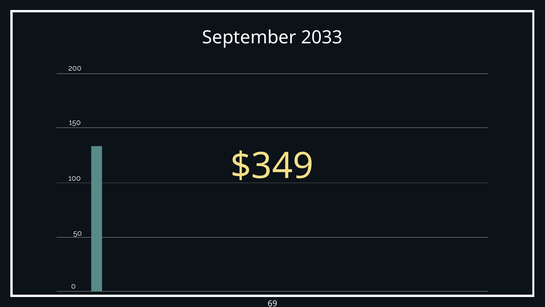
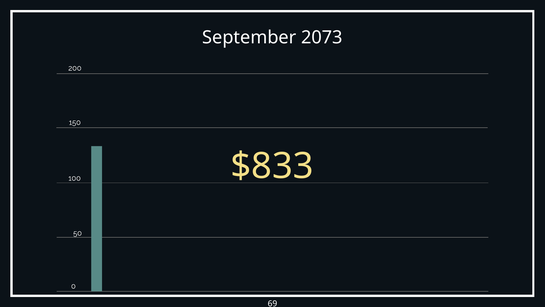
2033: 2033 -> 2073 (322, 38)
$349: $349 -> $833 (272, 166)
